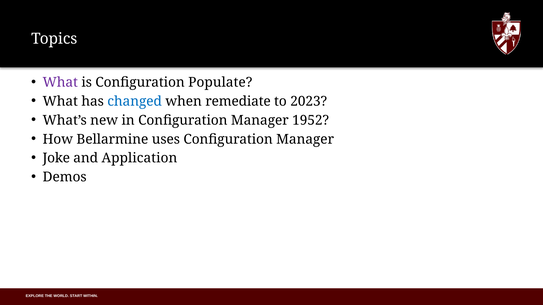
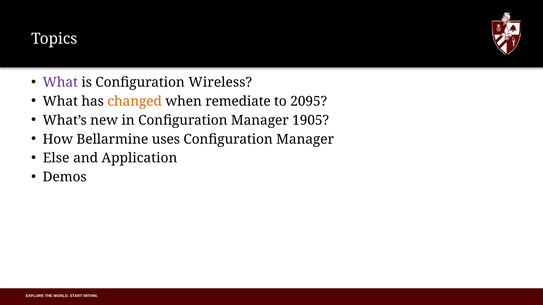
Populate: Populate -> Wireless (220, 82)
changed colour: blue -> orange (135, 101)
2023: 2023 -> 2095 (309, 101)
1952: 1952 -> 1905 (311, 120)
Joke: Joke -> Else (56, 158)
